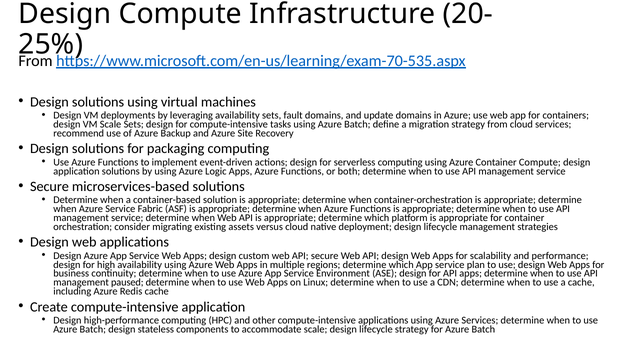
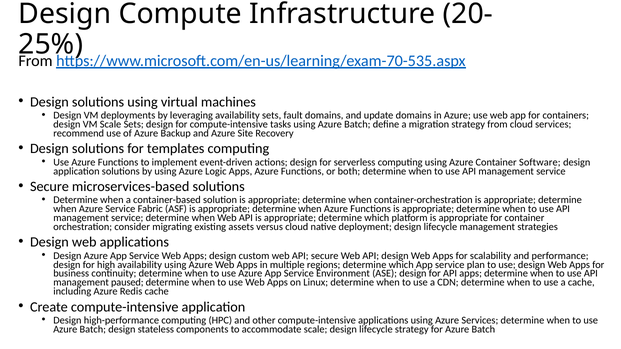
packaging: packaging -> templates (176, 149)
Container Compute: Compute -> Software (540, 162)
